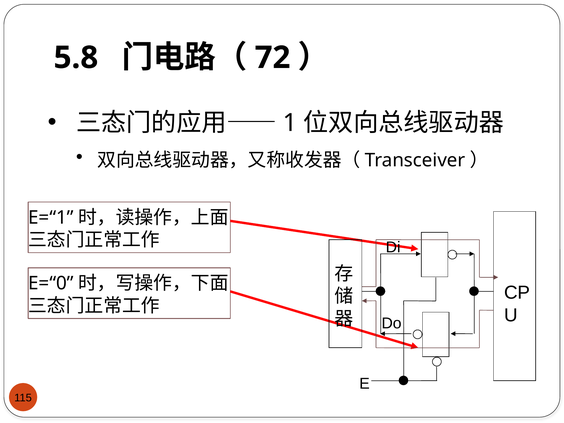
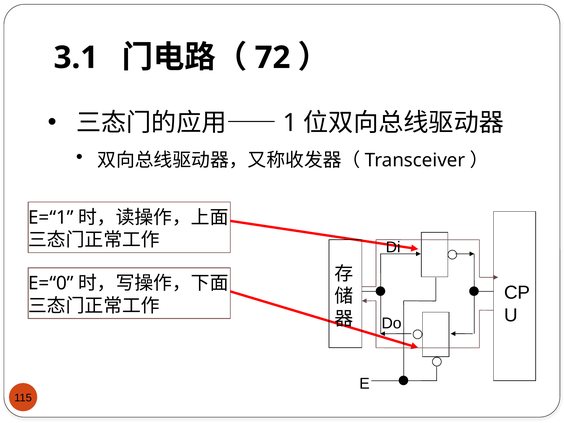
5.8: 5.8 -> 3.1 (76, 58)
